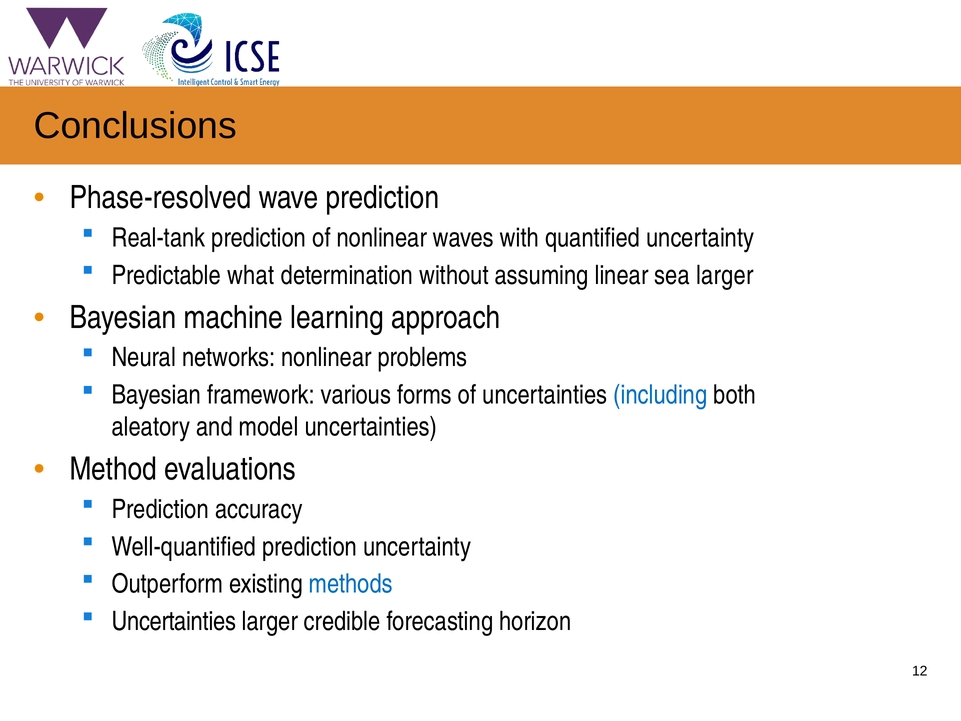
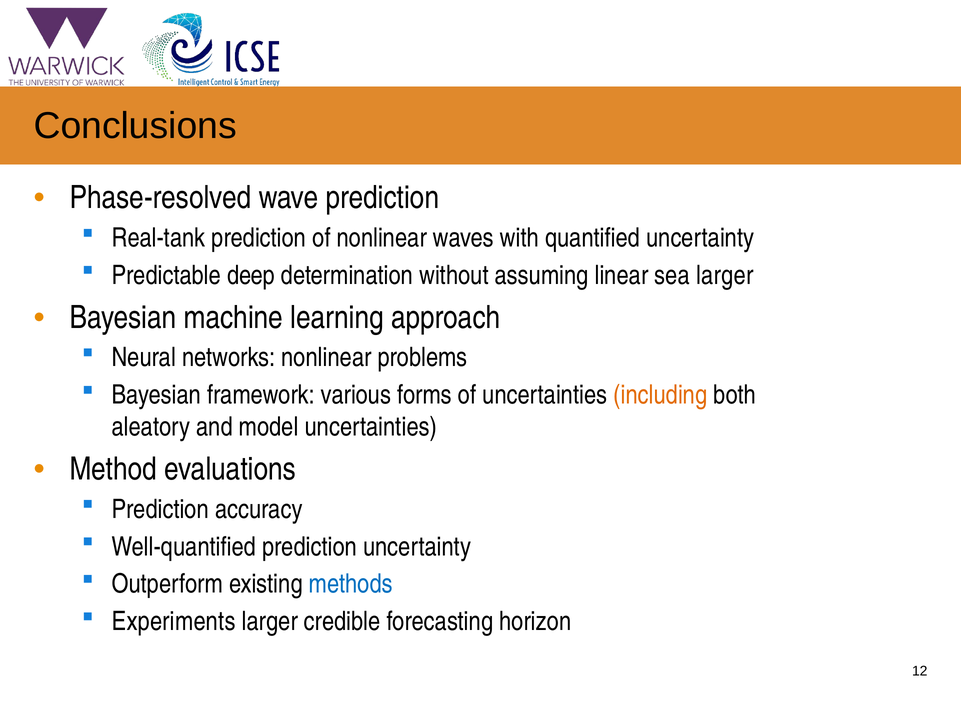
what: what -> deep (251, 275)
including colour: blue -> orange (660, 395)
Uncertainties: Uncertainties -> Experiments (174, 621)
